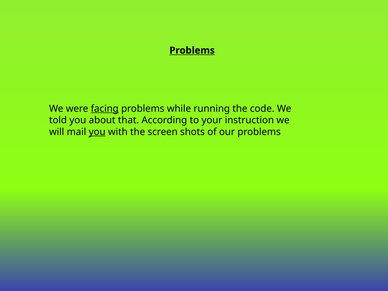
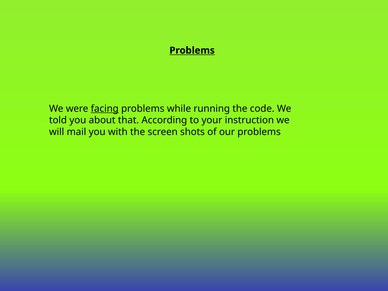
you underline: present -> none (97, 132)
